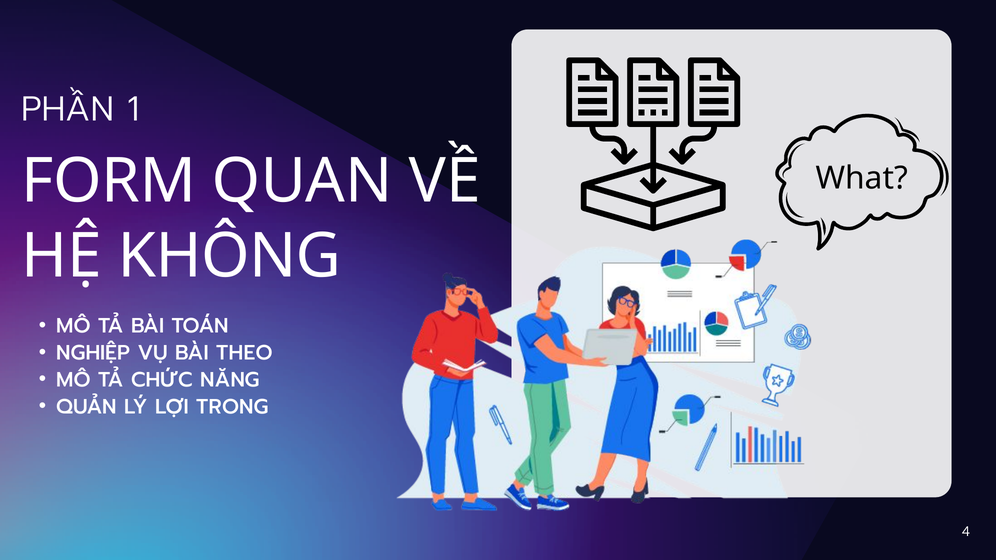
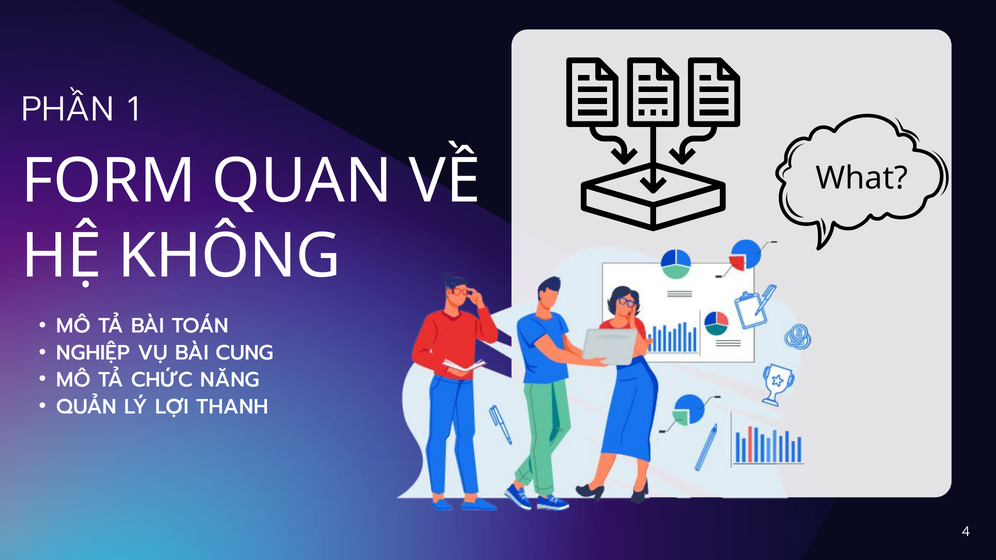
THEO: THEO -> CUNG (245, 353)
TRONG: TRONG -> THANH (232, 407)
